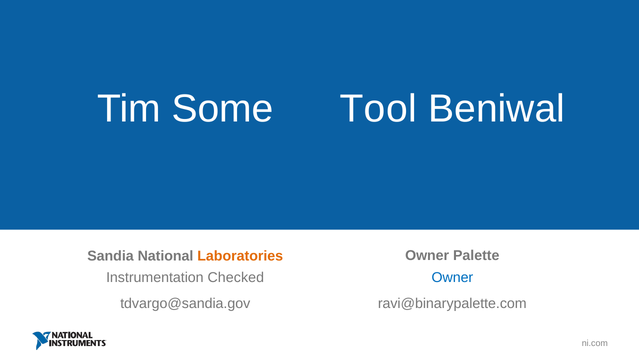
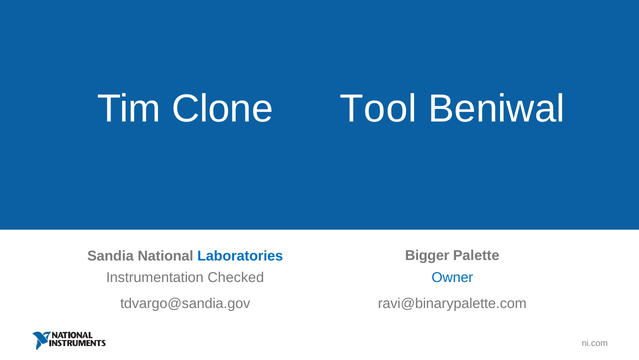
Some: Some -> Clone (222, 109)
Owner: Owner -> Bigger (427, 255)
Laboratories colour: orange -> blue (240, 255)
